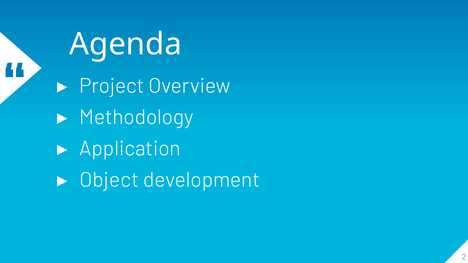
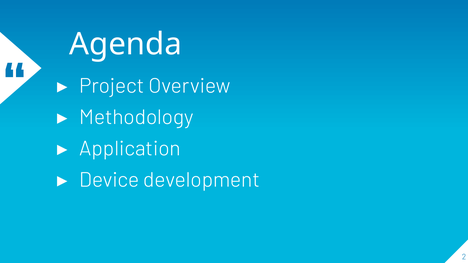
Object: Object -> Device (109, 180)
